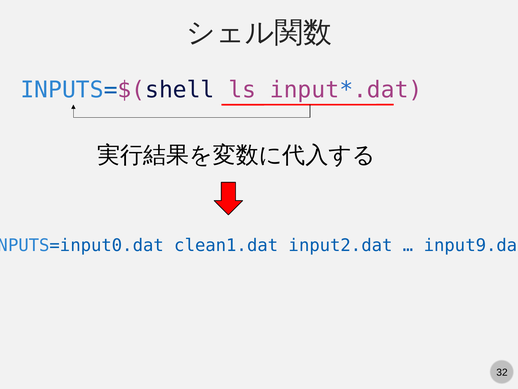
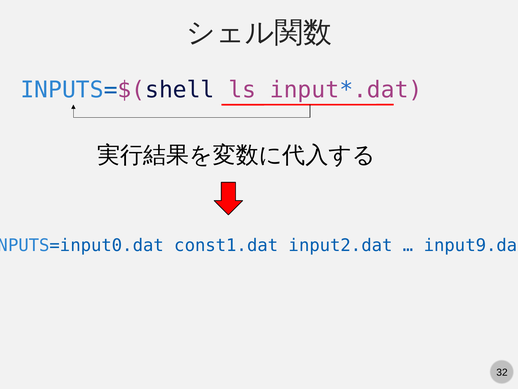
clean1.dat: clean1.dat -> const1.dat (226, 245)
